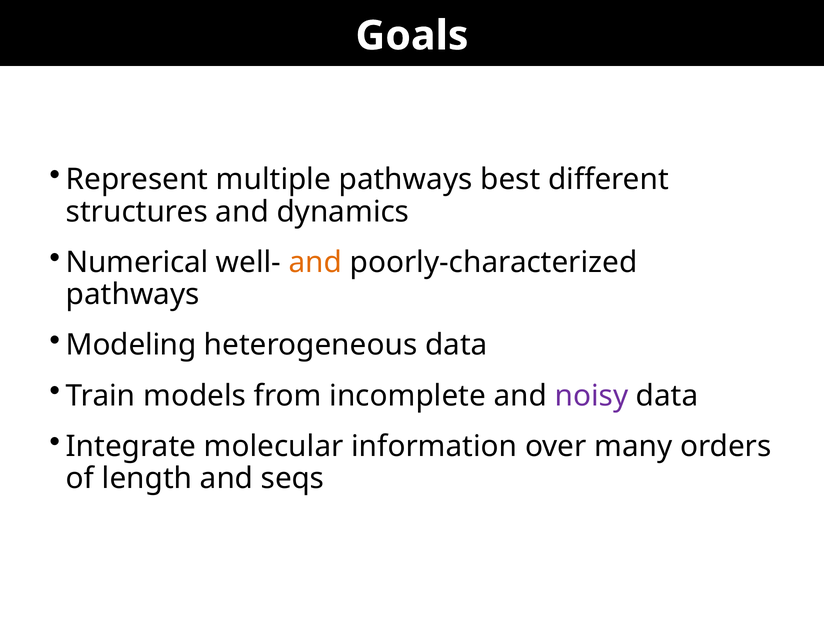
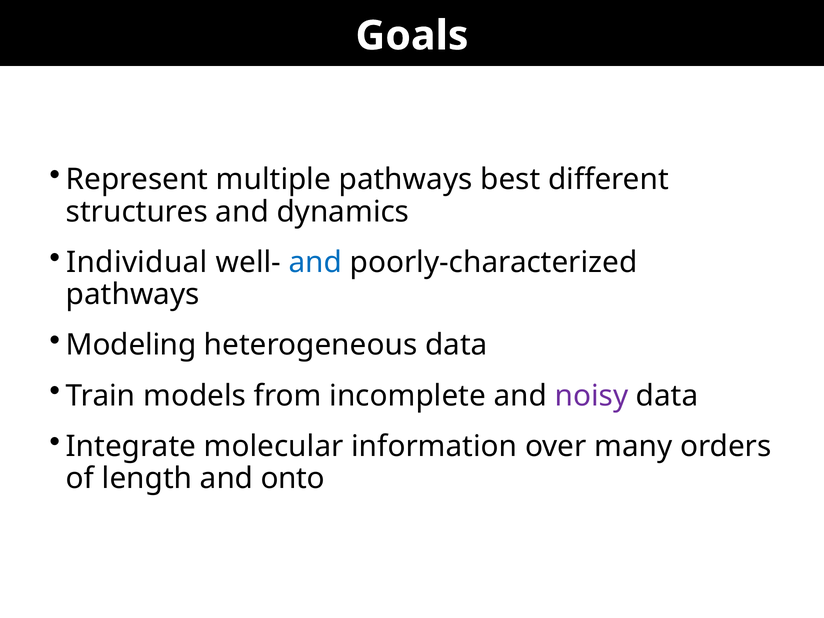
Numerical: Numerical -> Individual (137, 262)
and colour: orange -> blue (315, 262)
seqs: seqs -> onto (293, 479)
